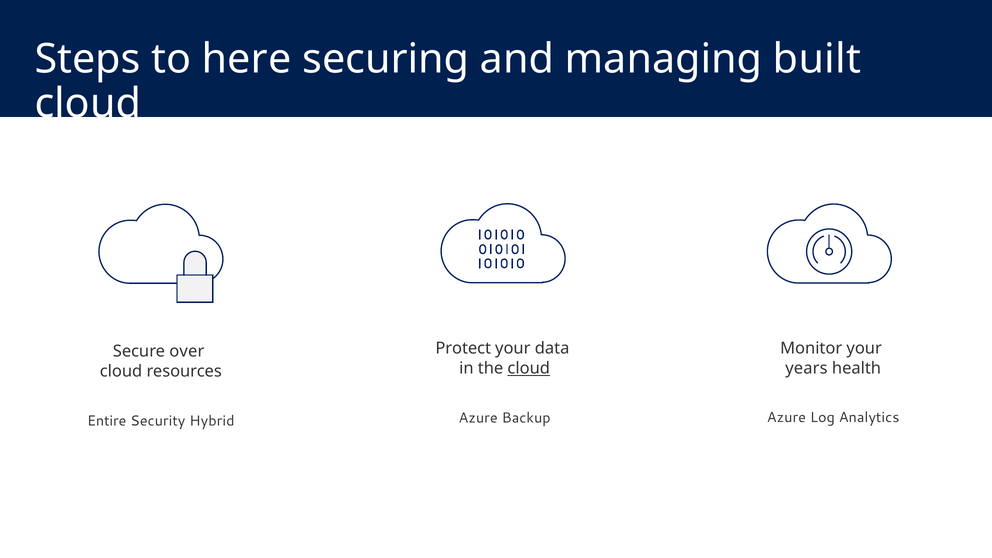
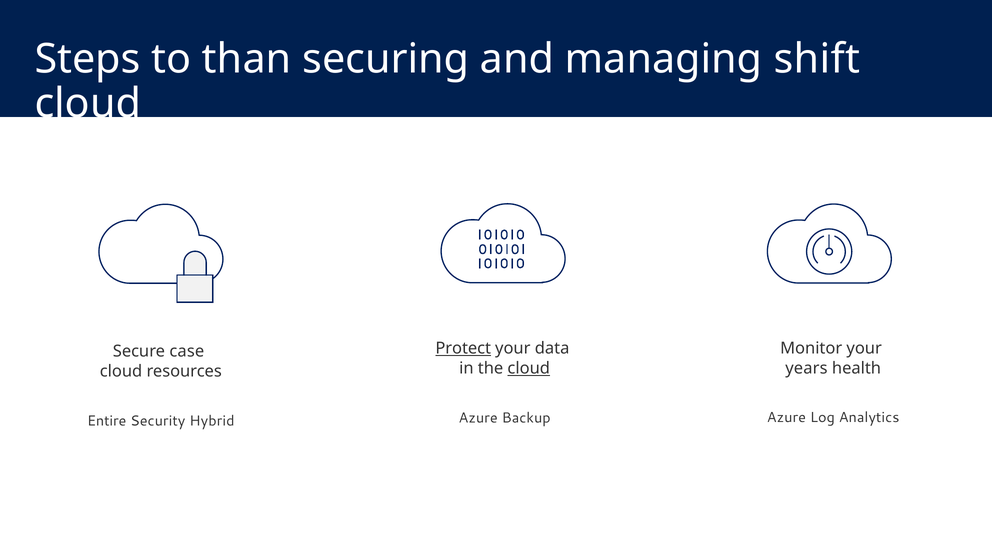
here: here -> than (247, 59)
built: built -> shift (817, 59)
Protect underline: none -> present (463, 348)
over: over -> case (187, 352)
